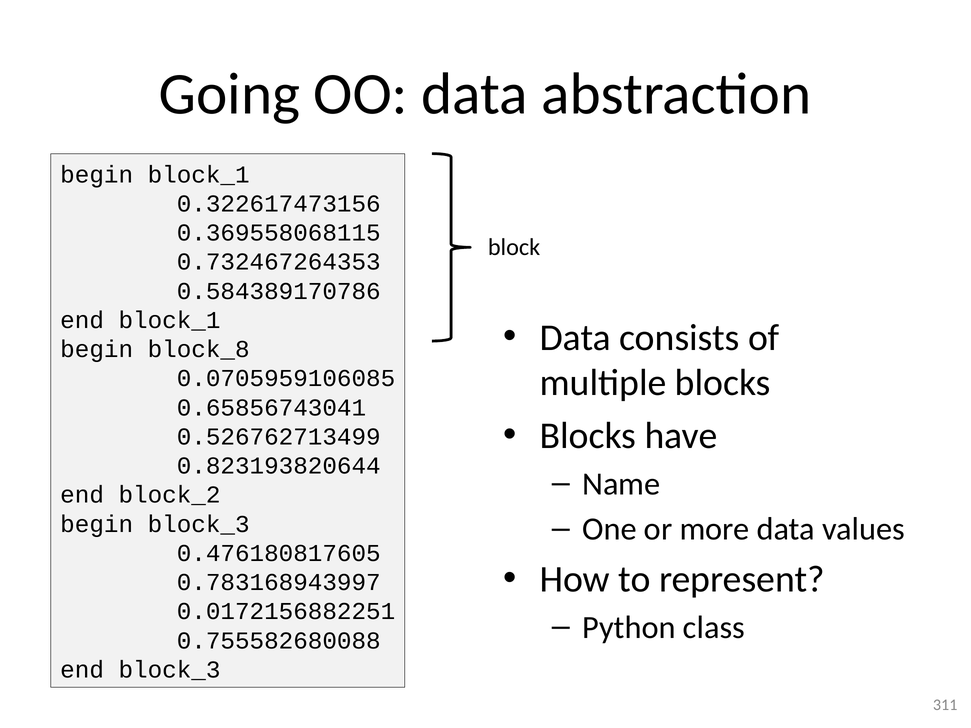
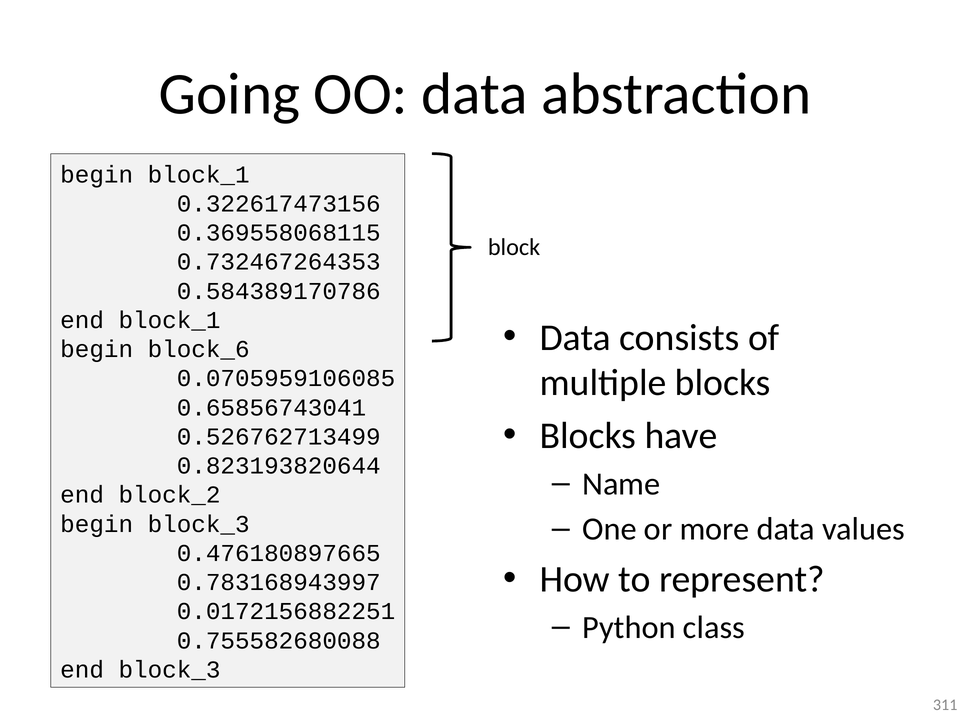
block_8: block_8 -> block_6 (199, 349)
0.476180817605: 0.476180817605 -> 0.476180897665 (279, 553)
